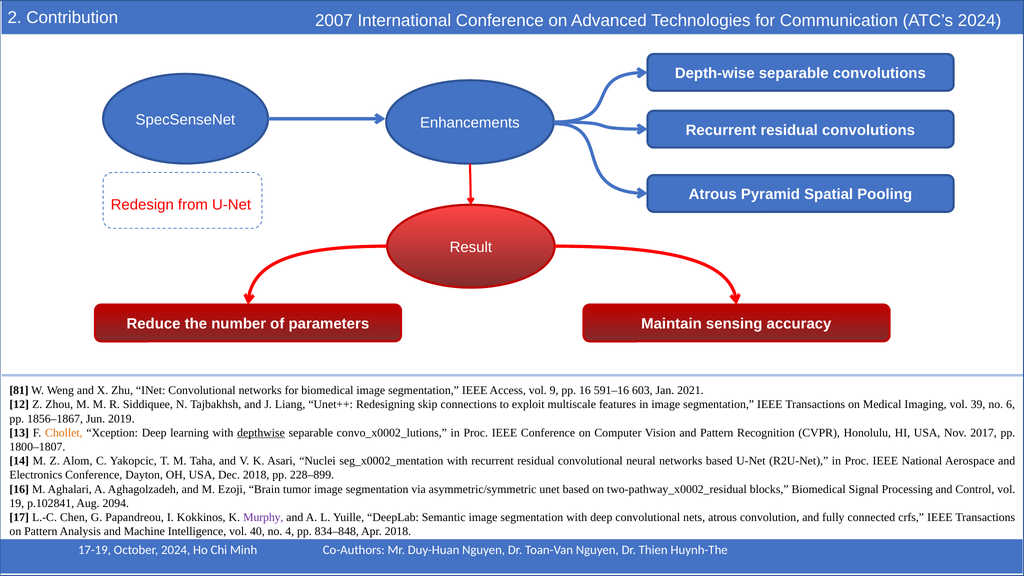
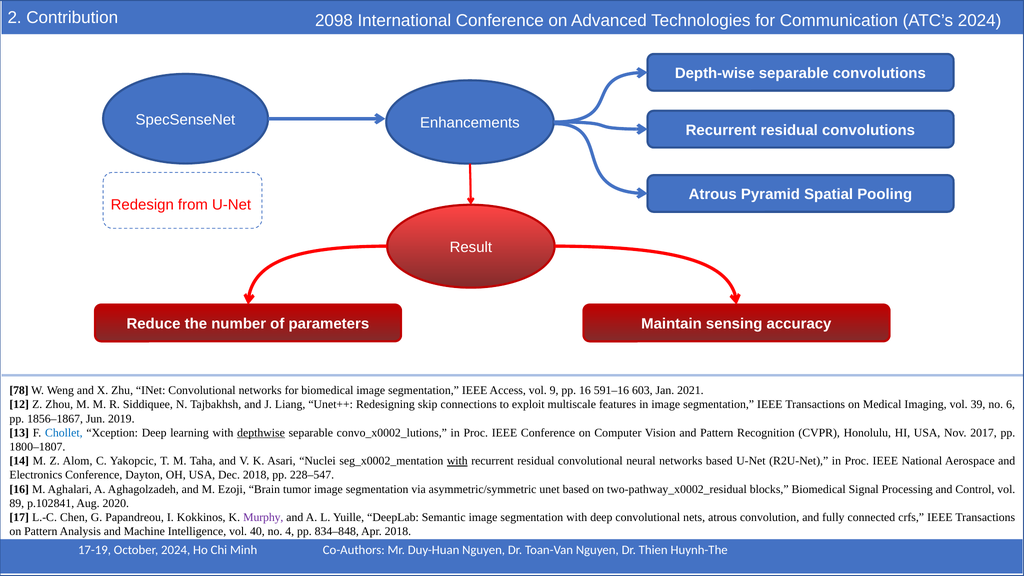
2007: 2007 -> 2098 (334, 20)
81: 81 -> 78 (19, 390)
Chollet colour: orange -> blue (64, 433)
with underline: none -> present (457, 461)
228–899: 228–899 -> 228–547 (312, 475)
19: 19 -> 89 (17, 503)
2094: 2094 -> 2020 (116, 503)
